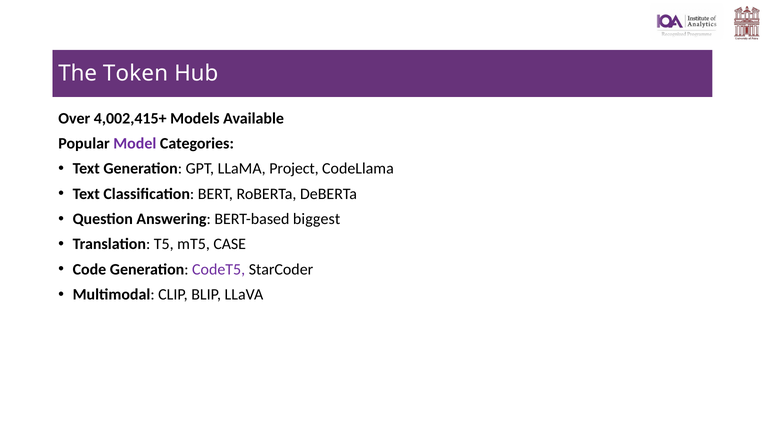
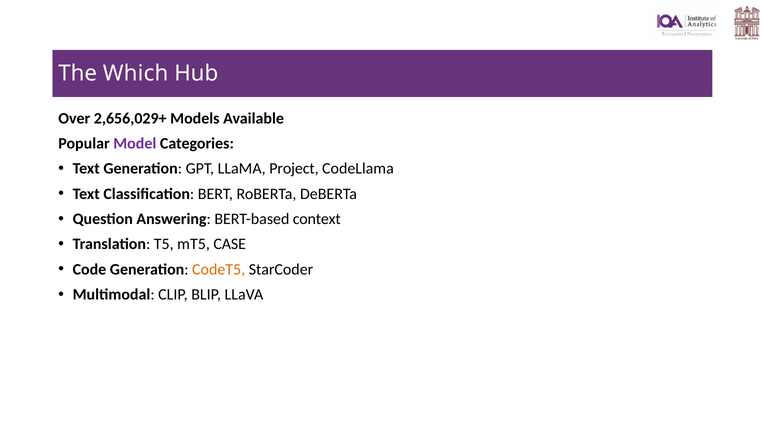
Token: Token -> Which (136, 73)
4,002,415+: 4,002,415+ -> 2,656,029+ (130, 118)
biggest: biggest -> context (317, 219)
CodeT5 colour: purple -> orange (219, 270)
